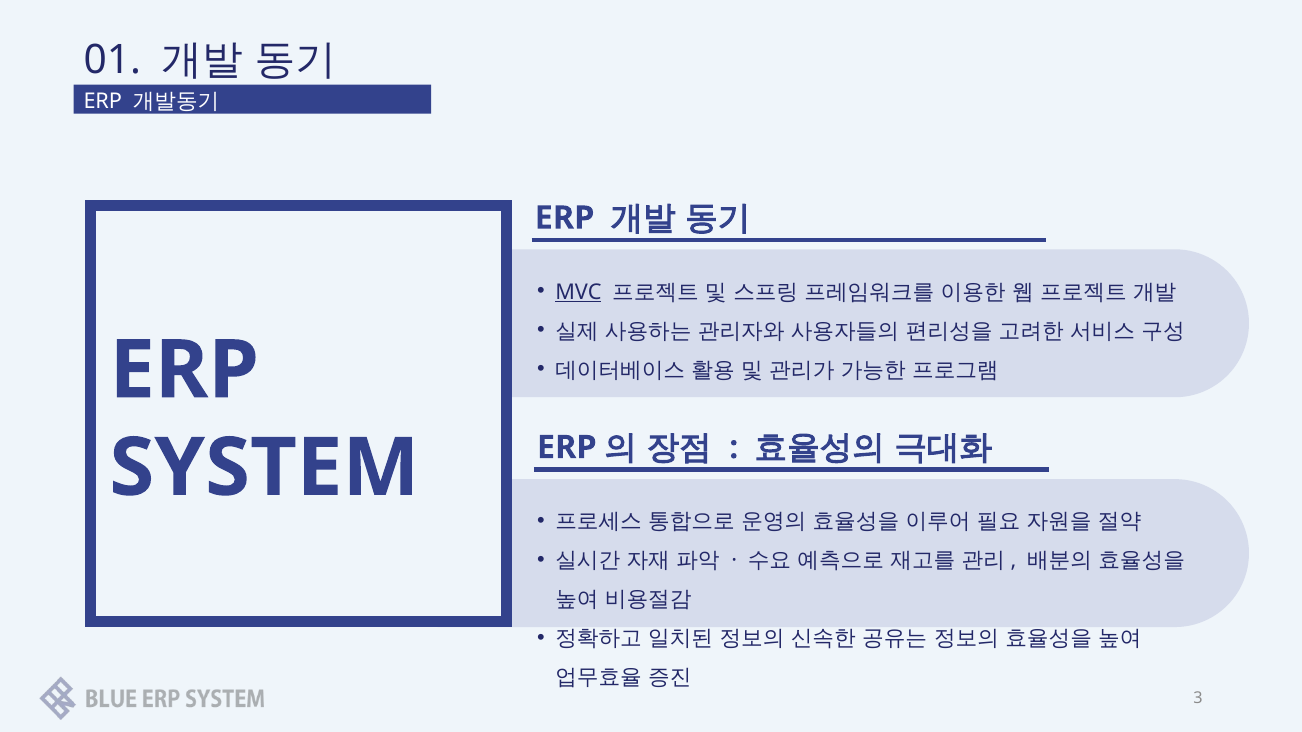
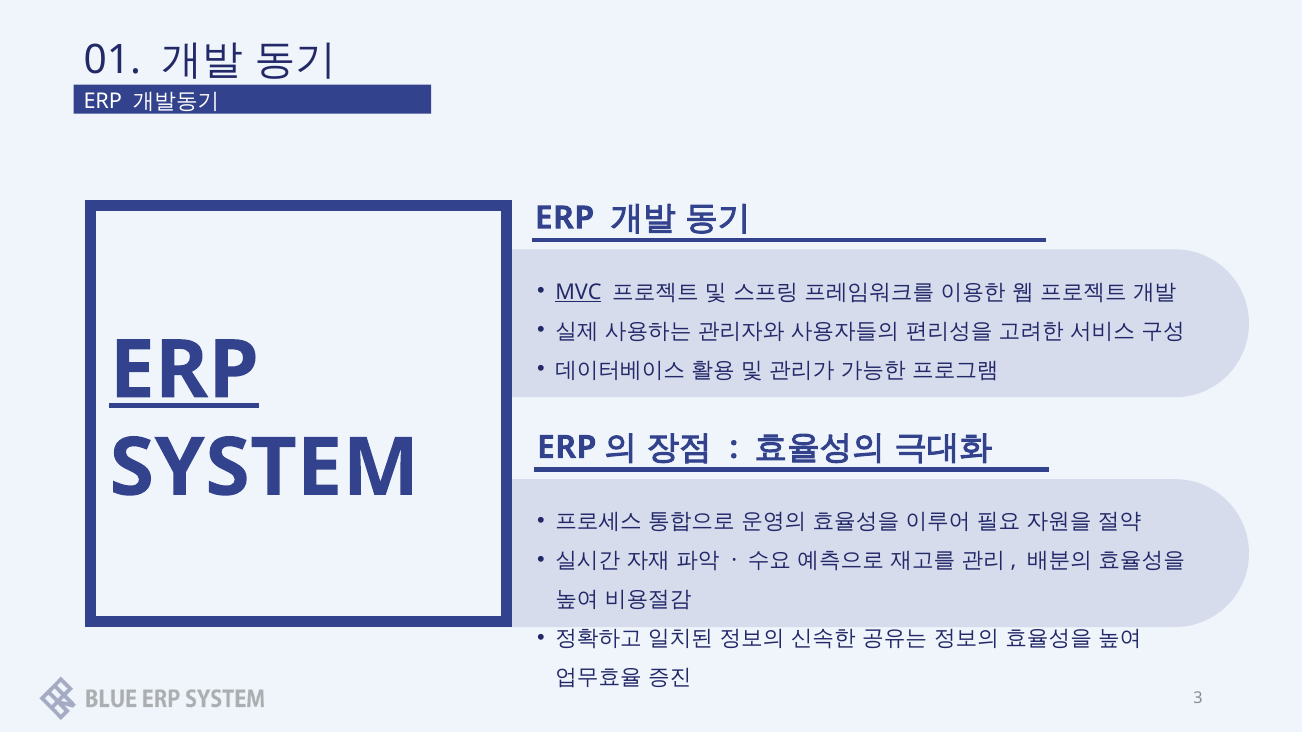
ERP underline: none -> present (184, 371)
